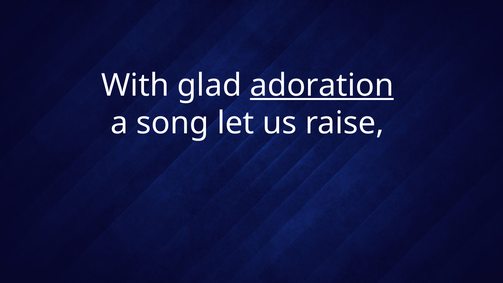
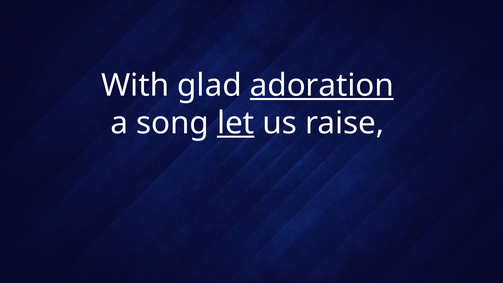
let underline: none -> present (236, 123)
